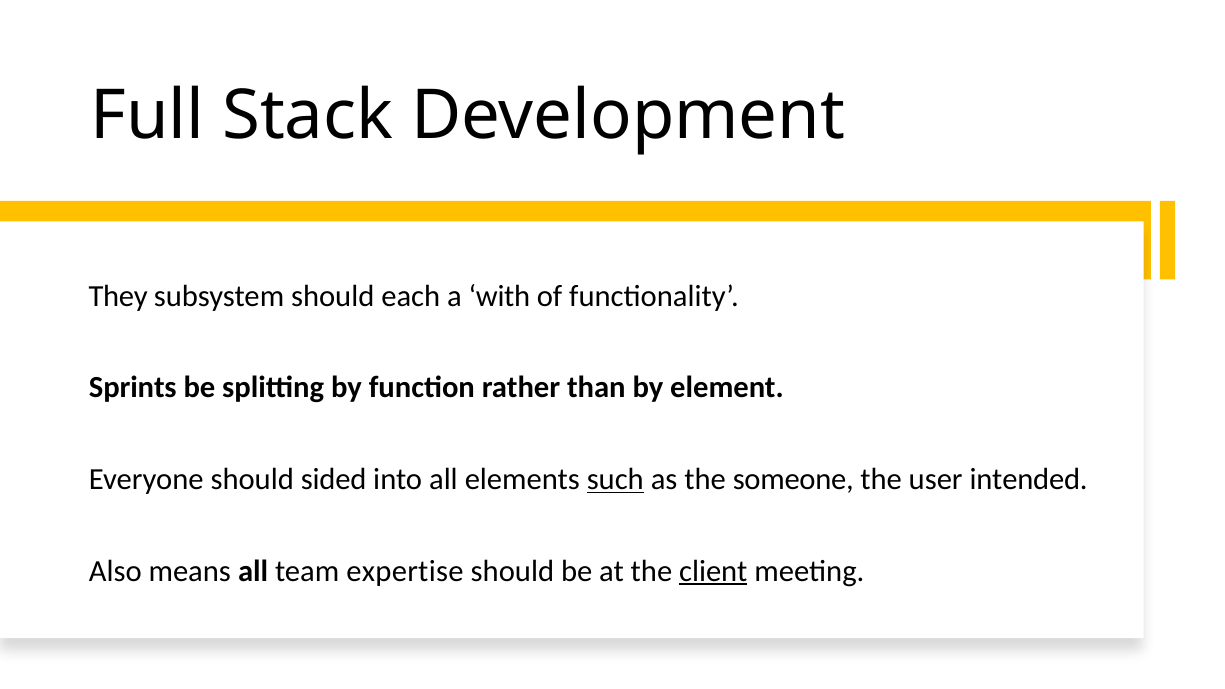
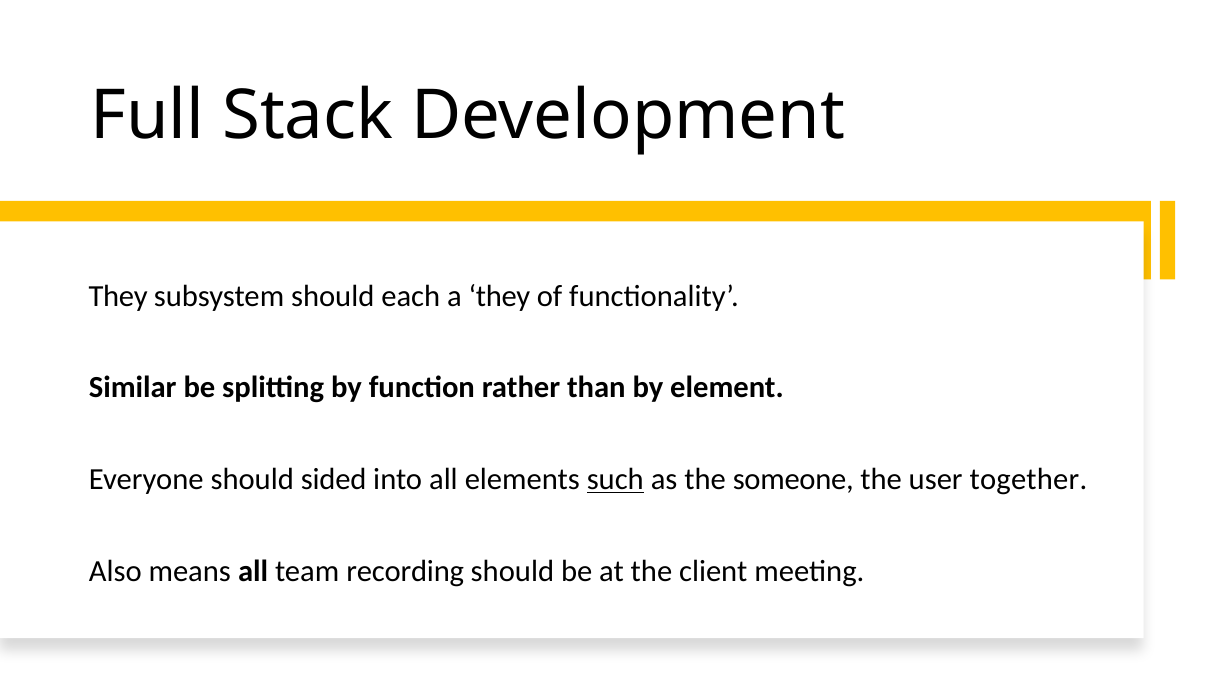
a with: with -> they (499, 296)
Sprints: Sprints -> Similar (133, 388)
intended: intended -> together (1028, 479)
expertise: expertise -> recording (405, 571)
client underline: present -> none (713, 571)
